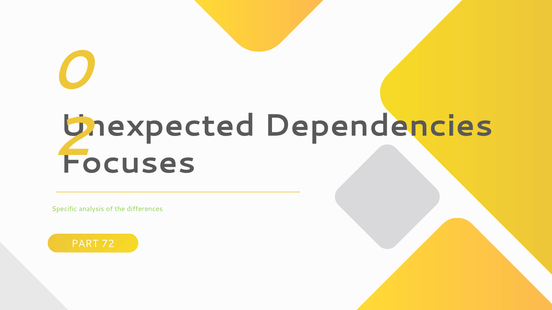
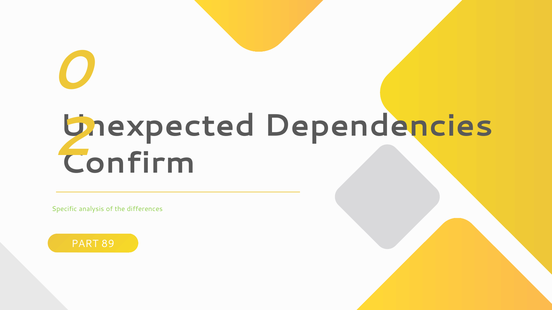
Focuses: Focuses -> Confirm (128, 163)
72: 72 -> 89 (108, 244)
